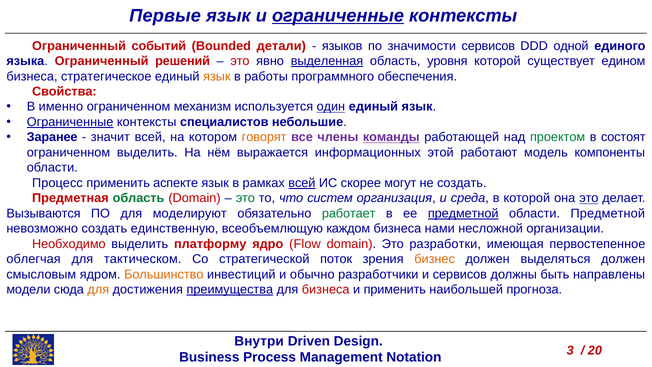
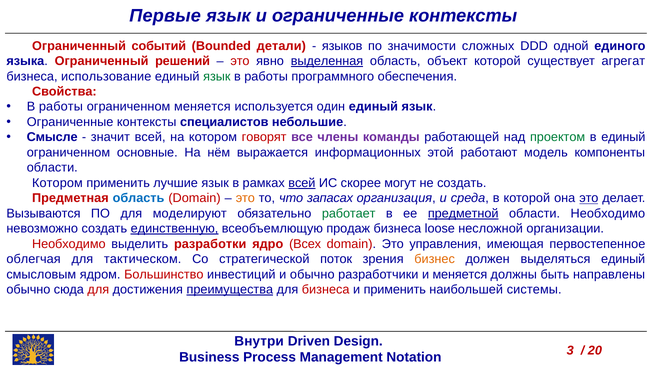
ограниченные underline: present -> none (338, 16)
значимости сервисов: сервисов -> сложных (488, 46)
уровня: уровня -> объект (447, 61)
едином: едином -> агрегат (623, 61)
стратегическое: стратегическое -> использование (106, 76)
язык colour: orange -> green (217, 76)
именно: именно -> работы (61, 107)
ограниченном механизм: механизм -> меняется (202, 107)
один underline: present -> none (331, 107)
Ограниченные underline: present -> none (70, 122)
Заранее: Заранее -> Смысле (52, 137)
говорят colour: orange -> red (264, 137)
команды underline: present -> none (391, 137)
в состоят: состоят -> единый (623, 137)
ограниченном выделить: выделить -> основные (147, 152)
Процесс: Процесс -> Котором (57, 183)
аспекте: аспекте -> лучшие (176, 183)
область colour: green -> blue (139, 198)
это colour: green -> orange (245, 198)
систем: систем -> запасах (330, 198)
области Предметной: Предметной -> Необходимо (608, 213)
единственную underline: none -> present (175, 229)
каждом: каждом -> продаж (348, 229)
нами: нами -> loose (440, 229)
платформу: платформу -> разработки (210, 244)
Flow: Flow -> Всех (305, 244)
разработки: разработки -> управления (445, 244)
выделяться должен: должен -> единый (623, 259)
Большинство colour: orange -> red (164, 274)
и сервисов: сервисов -> меняется (460, 274)
модели: модели -> обычно (28, 289)
для colour: orange -> red (98, 289)
прогноза: прогноза -> системы (534, 289)
